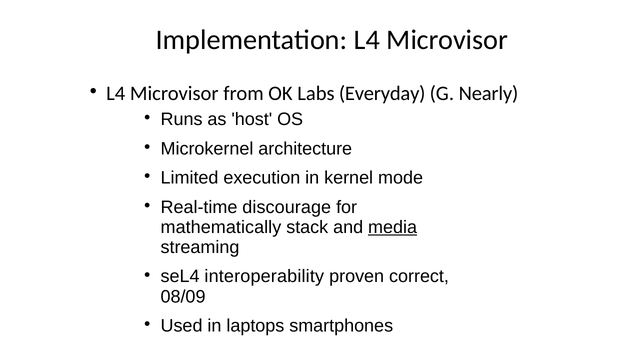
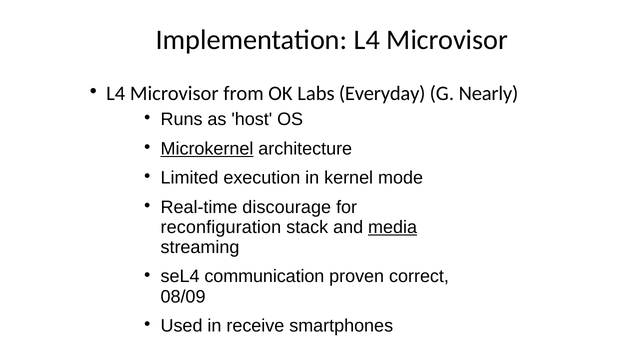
Microkernel underline: none -> present (207, 149)
mathematically: mathematically -> reconfiguration (221, 227)
interoperability: interoperability -> communication (264, 277)
laptops: laptops -> receive (255, 326)
